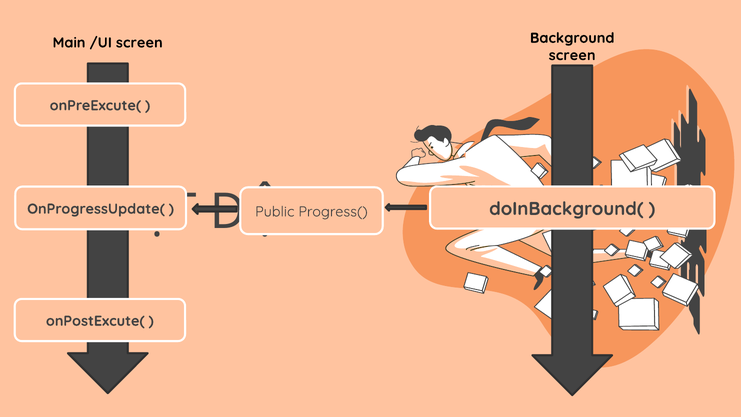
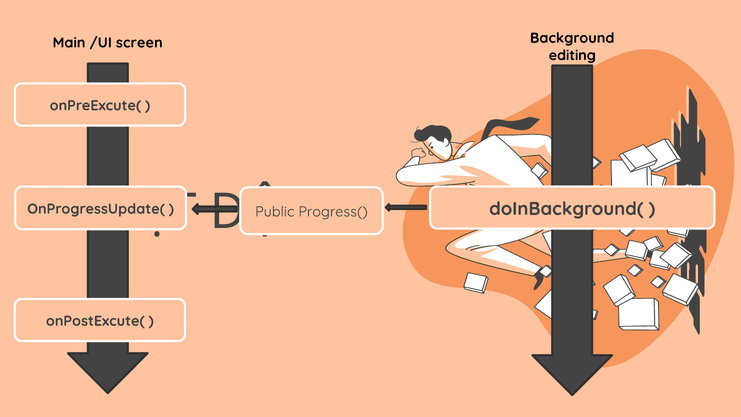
screen: screen -> editing (572, 55)
